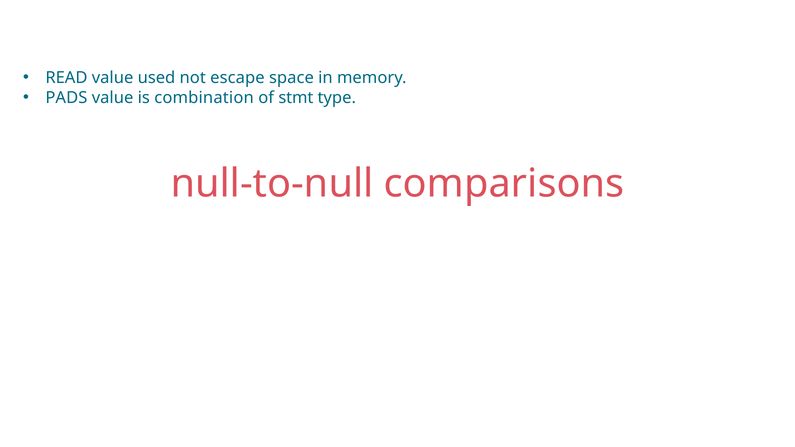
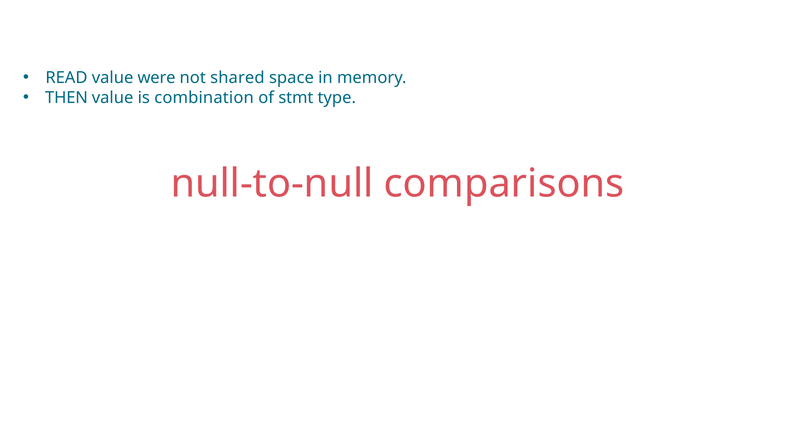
used: used -> were (157, 78)
escape: escape -> shared (237, 78)
PADS: PADS -> THEN (67, 98)
